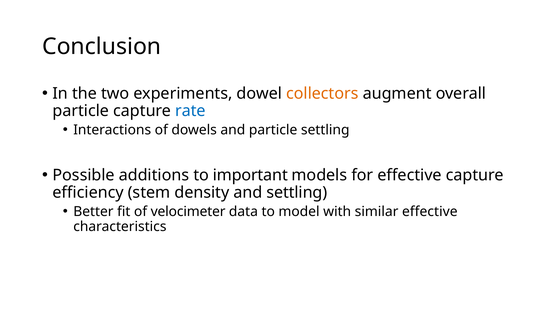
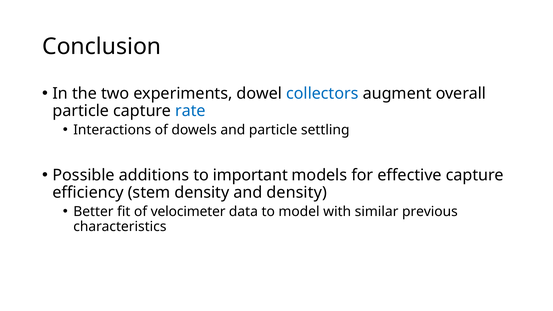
collectors colour: orange -> blue (322, 93)
and settling: settling -> density (297, 193)
similar effective: effective -> previous (430, 212)
